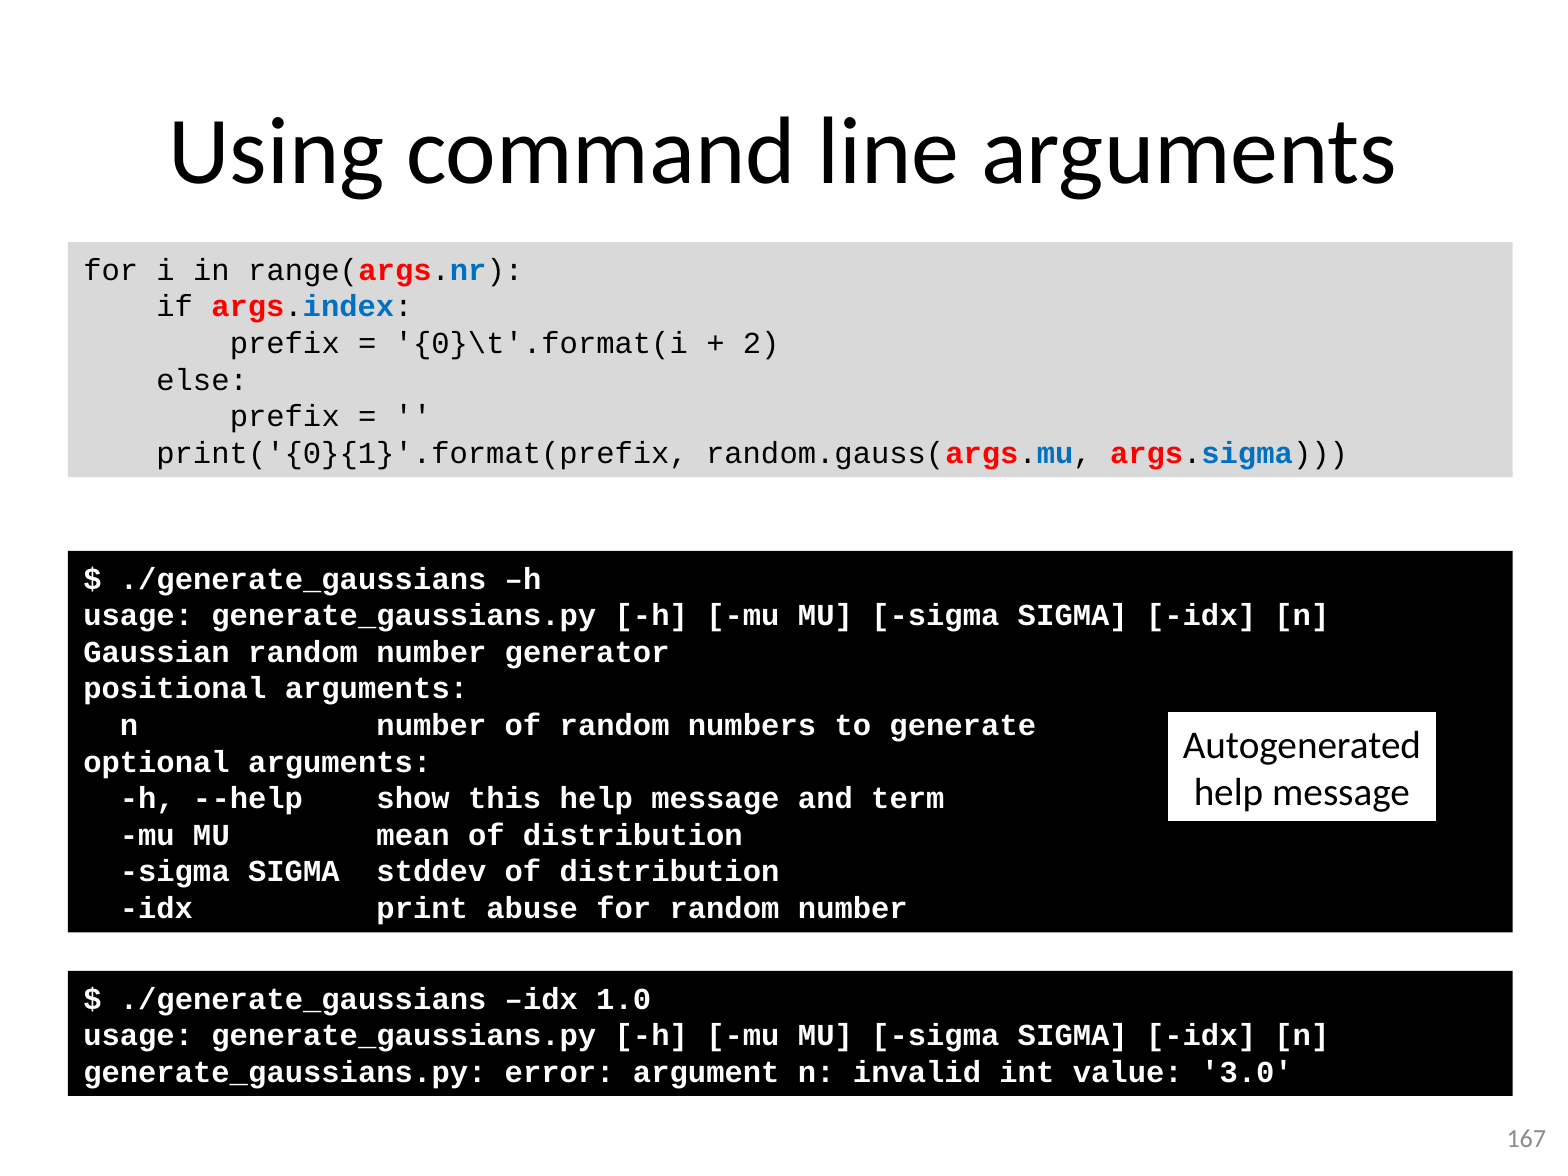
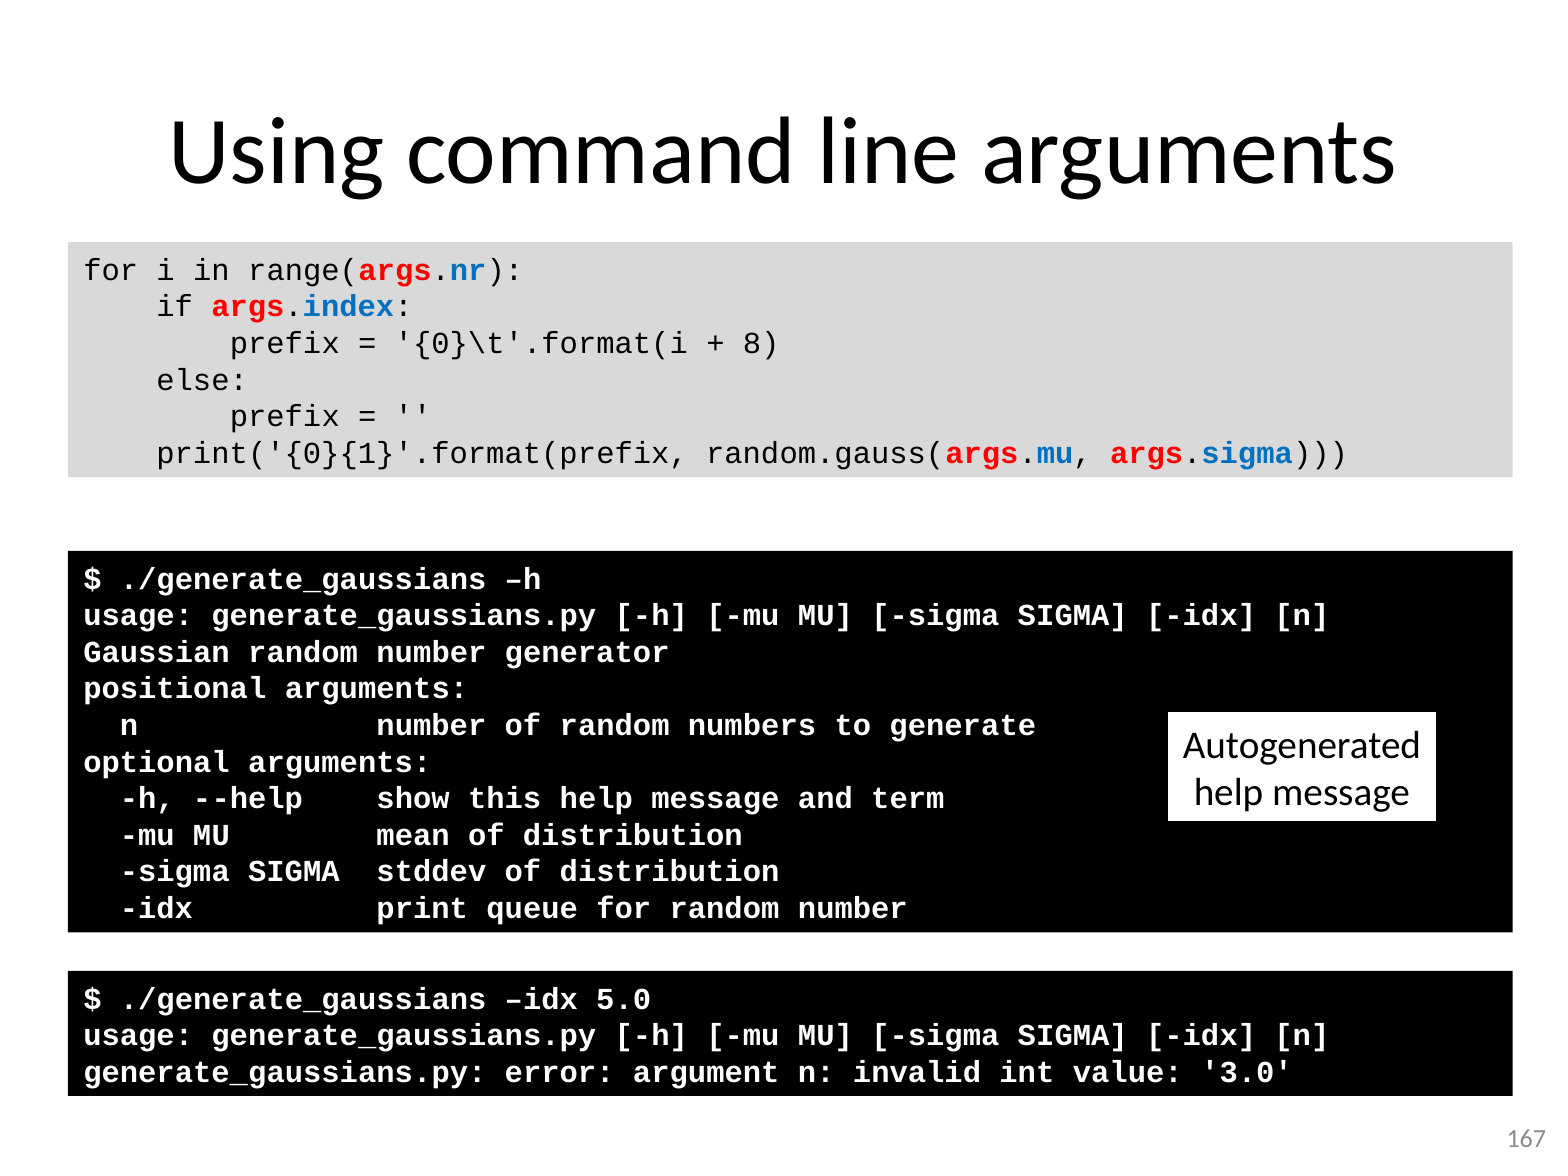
2: 2 -> 8 (761, 344)
abuse: abuse -> queue (532, 909)
1.0: 1.0 -> 5.0 (624, 999)
